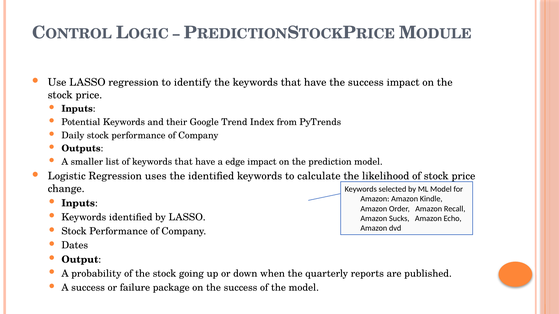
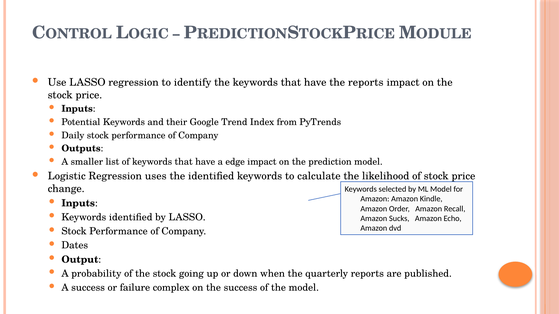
have the success: success -> reports (366, 82)
package: package -> complex (171, 288)
